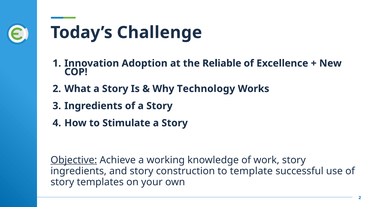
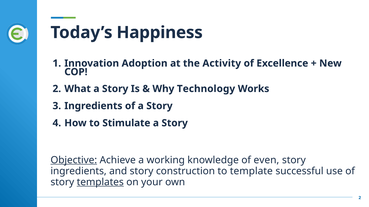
Challenge: Challenge -> Happiness (160, 33)
Reliable: Reliable -> Activity (222, 63)
work: work -> even (266, 160)
templates underline: none -> present (100, 182)
